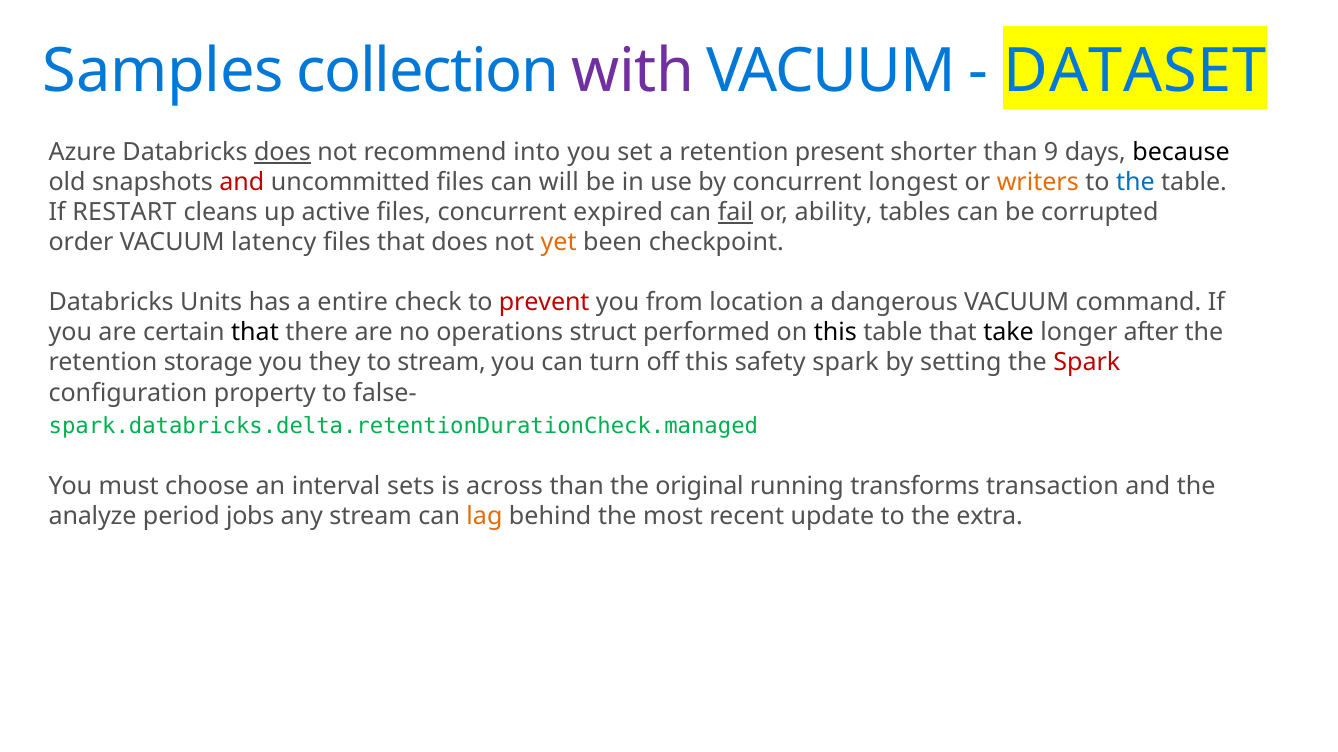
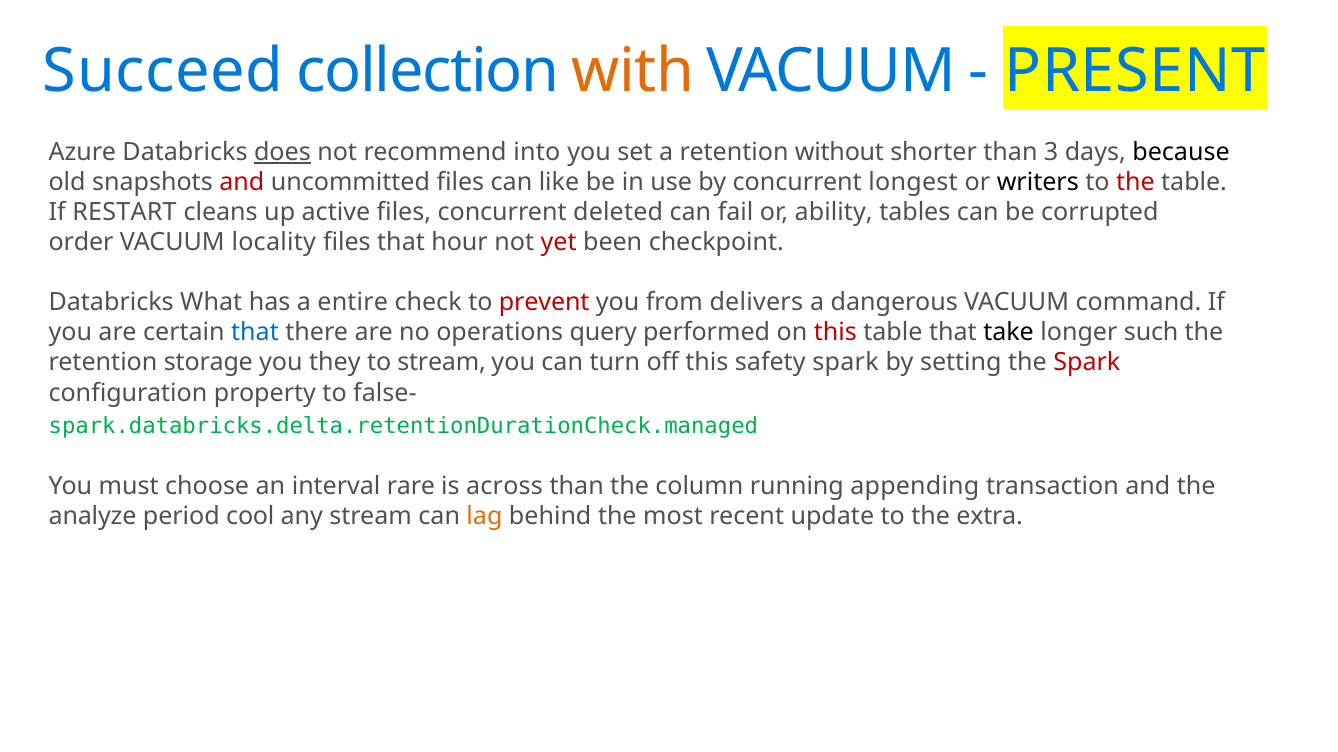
Samples: Samples -> Succeed (163, 71)
with colour: purple -> orange (633, 71)
DATASET: DATASET -> PRESENT (1135, 71)
present: present -> without (839, 152)
9: 9 -> 3 (1051, 152)
will: will -> like (559, 182)
writers colour: orange -> black (1038, 182)
the colour: blue -> red (1135, 182)
expired: expired -> deleted (618, 212)
fail underline: present -> none (736, 212)
latency: latency -> locality (274, 243)
that does: does -> hour (460, 243)
yet colour: orange -> red (559, 243)
Units: Units -> What (211, 303)
location: location -> delivers (756, 303)
that colour: black -> blue (255, 333)
struct: struct -> query (603, 333)
this colour: black -> red (835, 333)
after: after -> such (1151, 333)
sets: sets -> rare (411, 487)
original: original -> column (699, 487)
transforms: transforms -> appending (915, 487)
jobs: jobs -> cool (250, 517)
